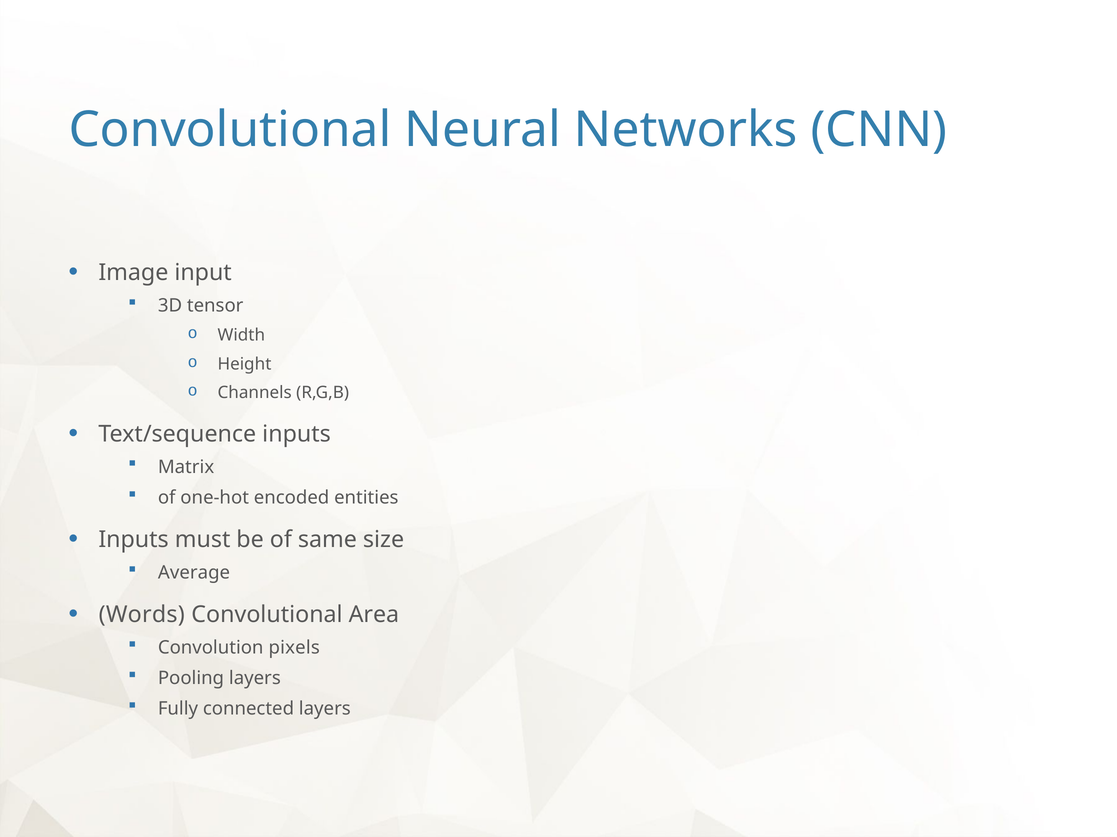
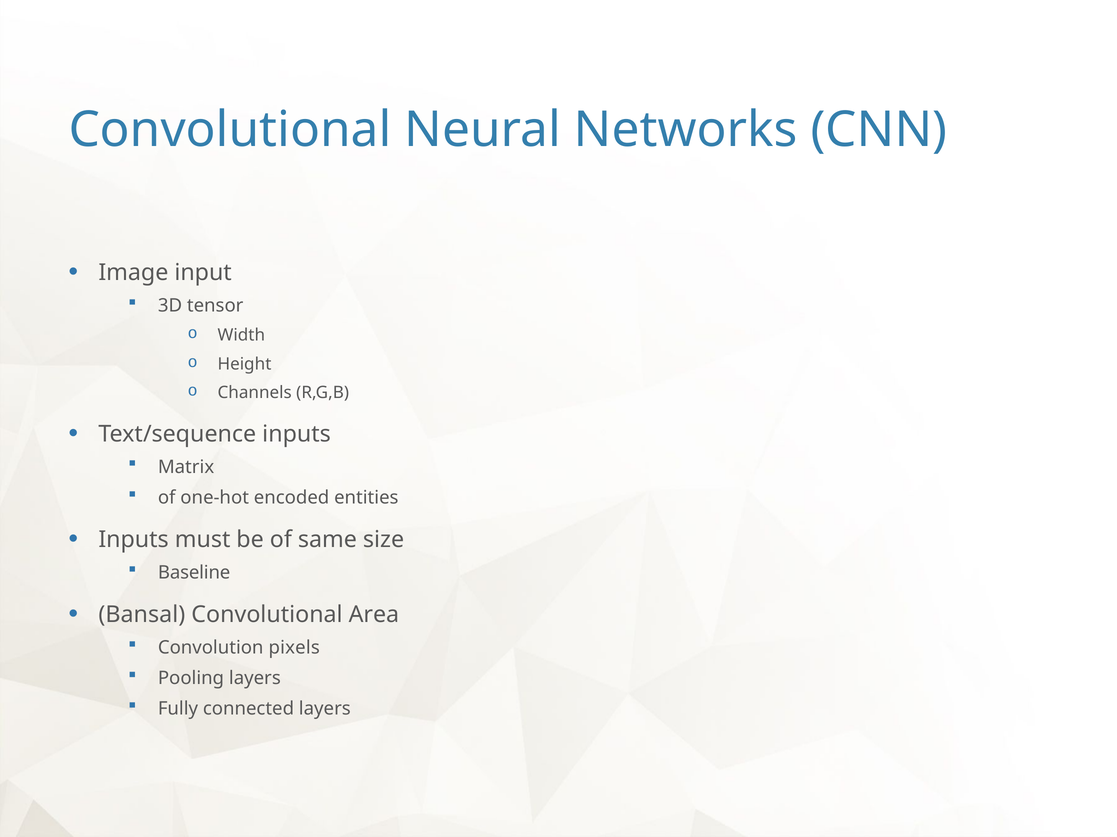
Average: Average -> Baseline (194, 573)
Words: Words -> Bansal (142, 615)
